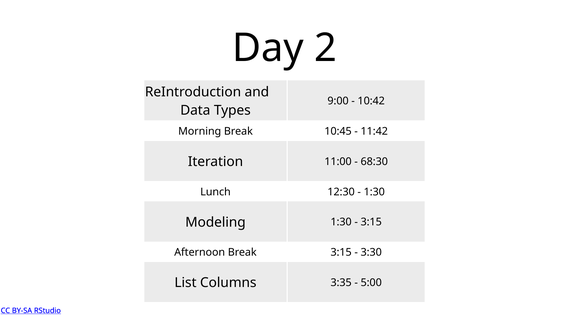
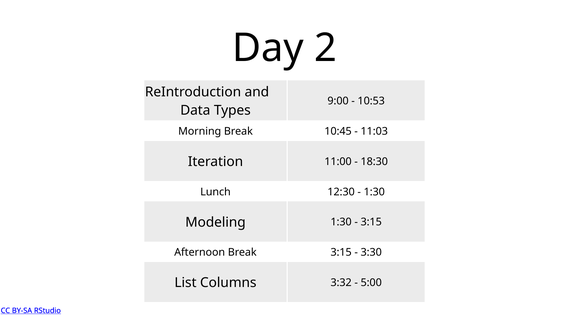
10:42: 10:42 -> 10:53 (371, 101)
11:42: 11:42 -> 11:03 (374, 131)
68:30: 68:30 -> 18:30 (374, 162)
3:35: 3:35 -> 3:32 (341, 283)
